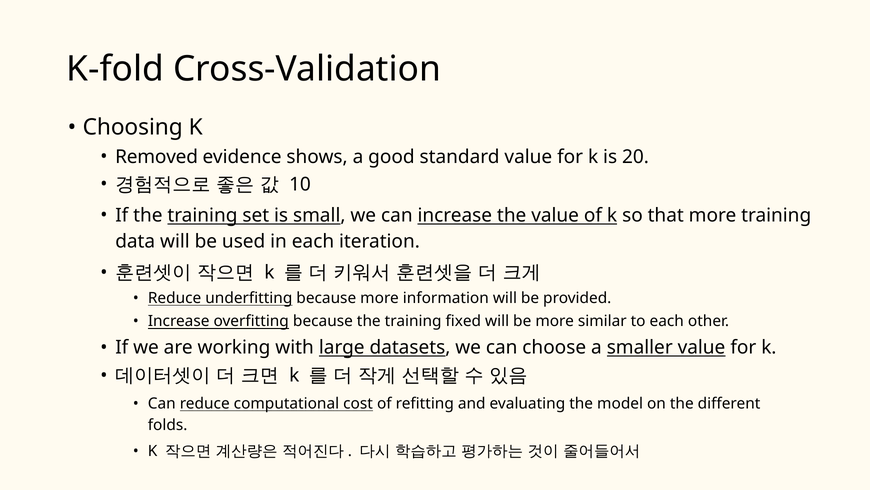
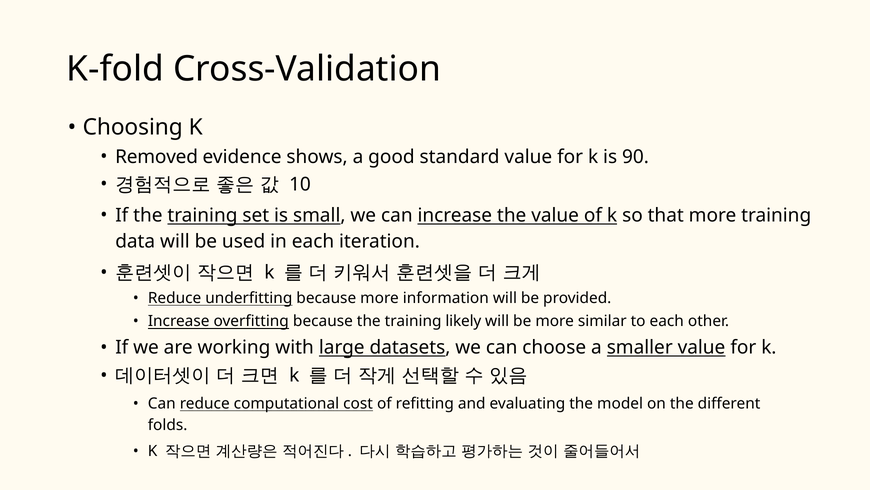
20: 20 -> 90 (636, 157)
fixed: fixed -> likely (463, 321)
